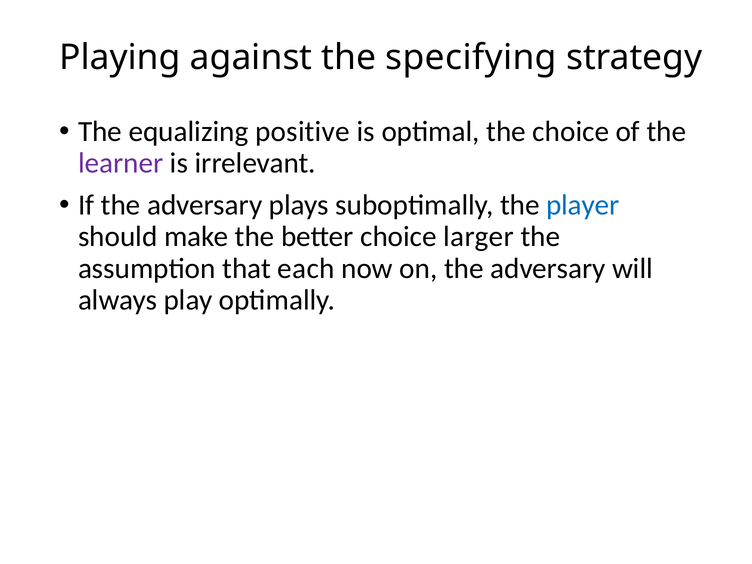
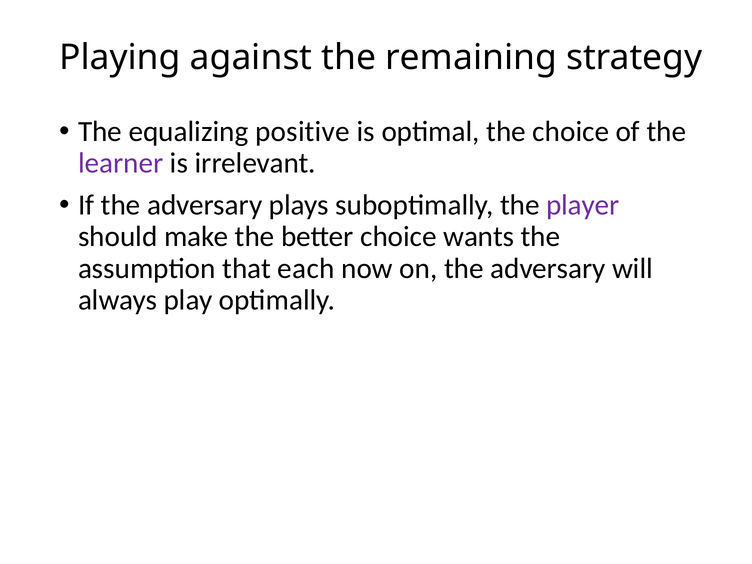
specifying: specifying -> remaining (471, 58)
player colour: blue -> purple (583, 205)
larger: larger -> wants (479, 237)
